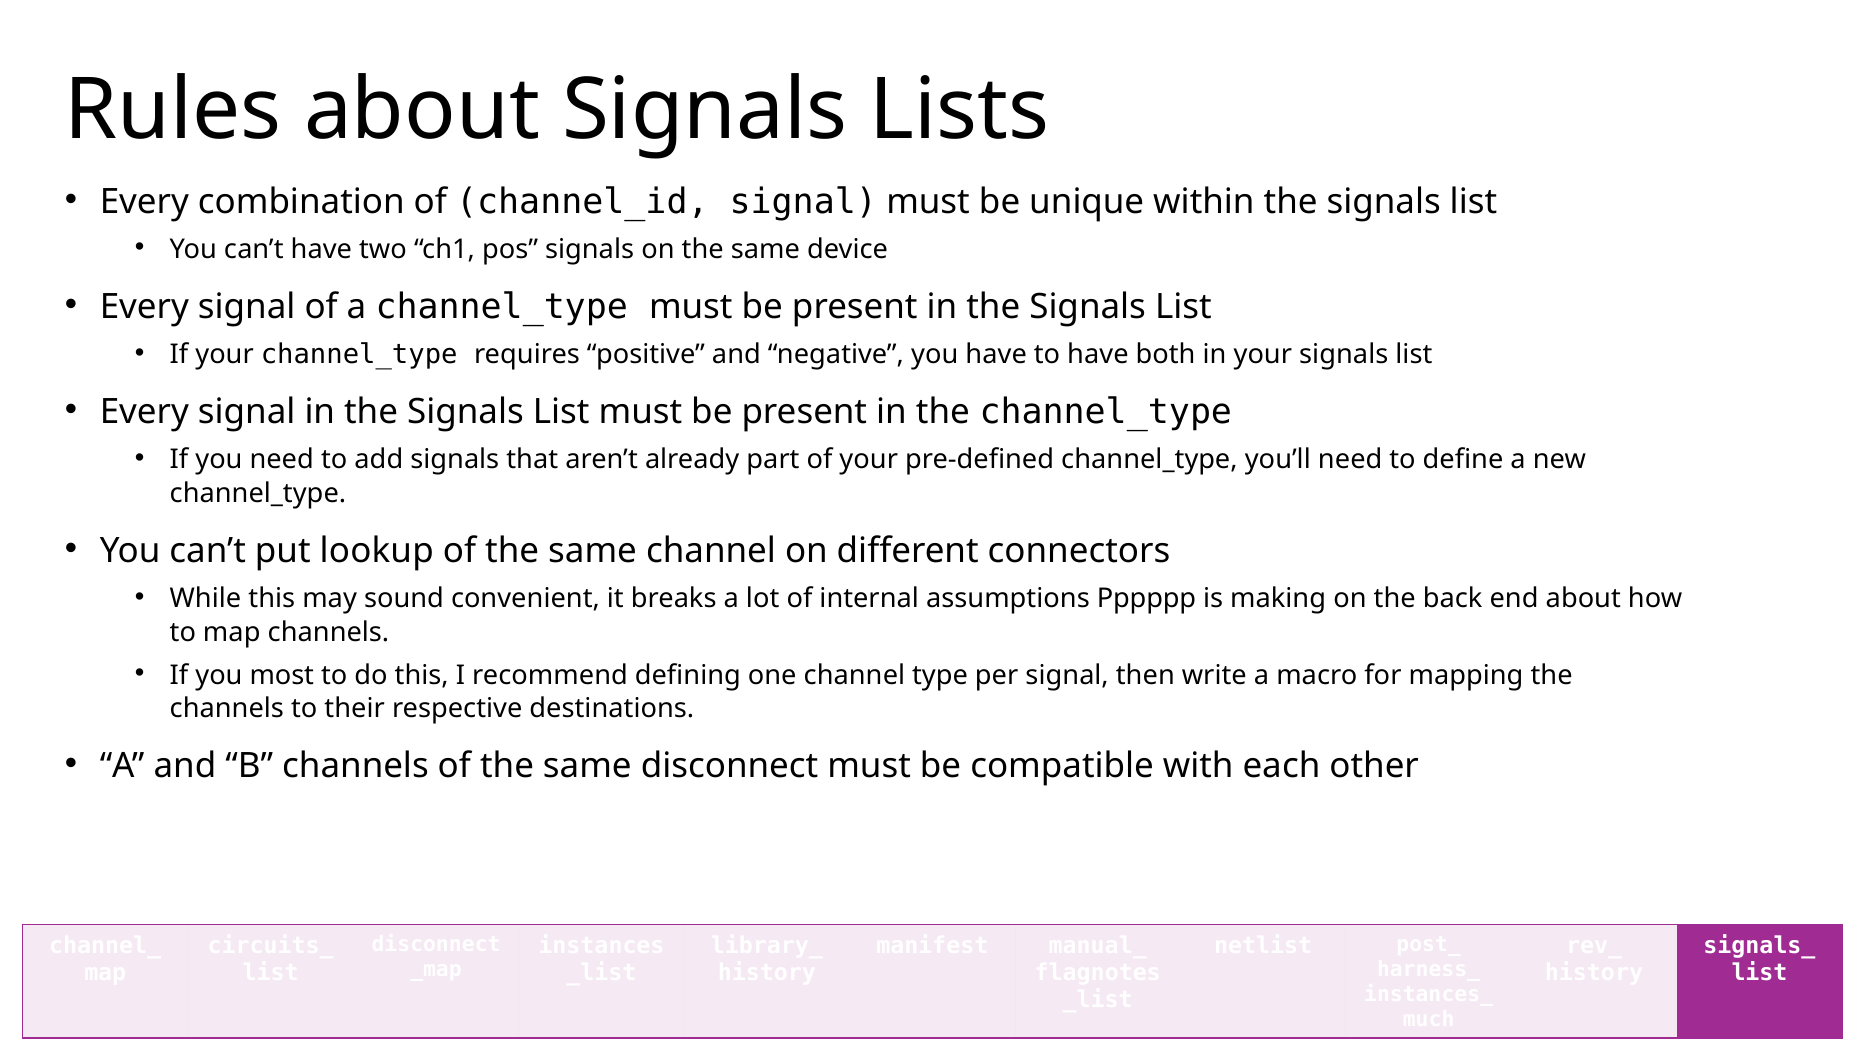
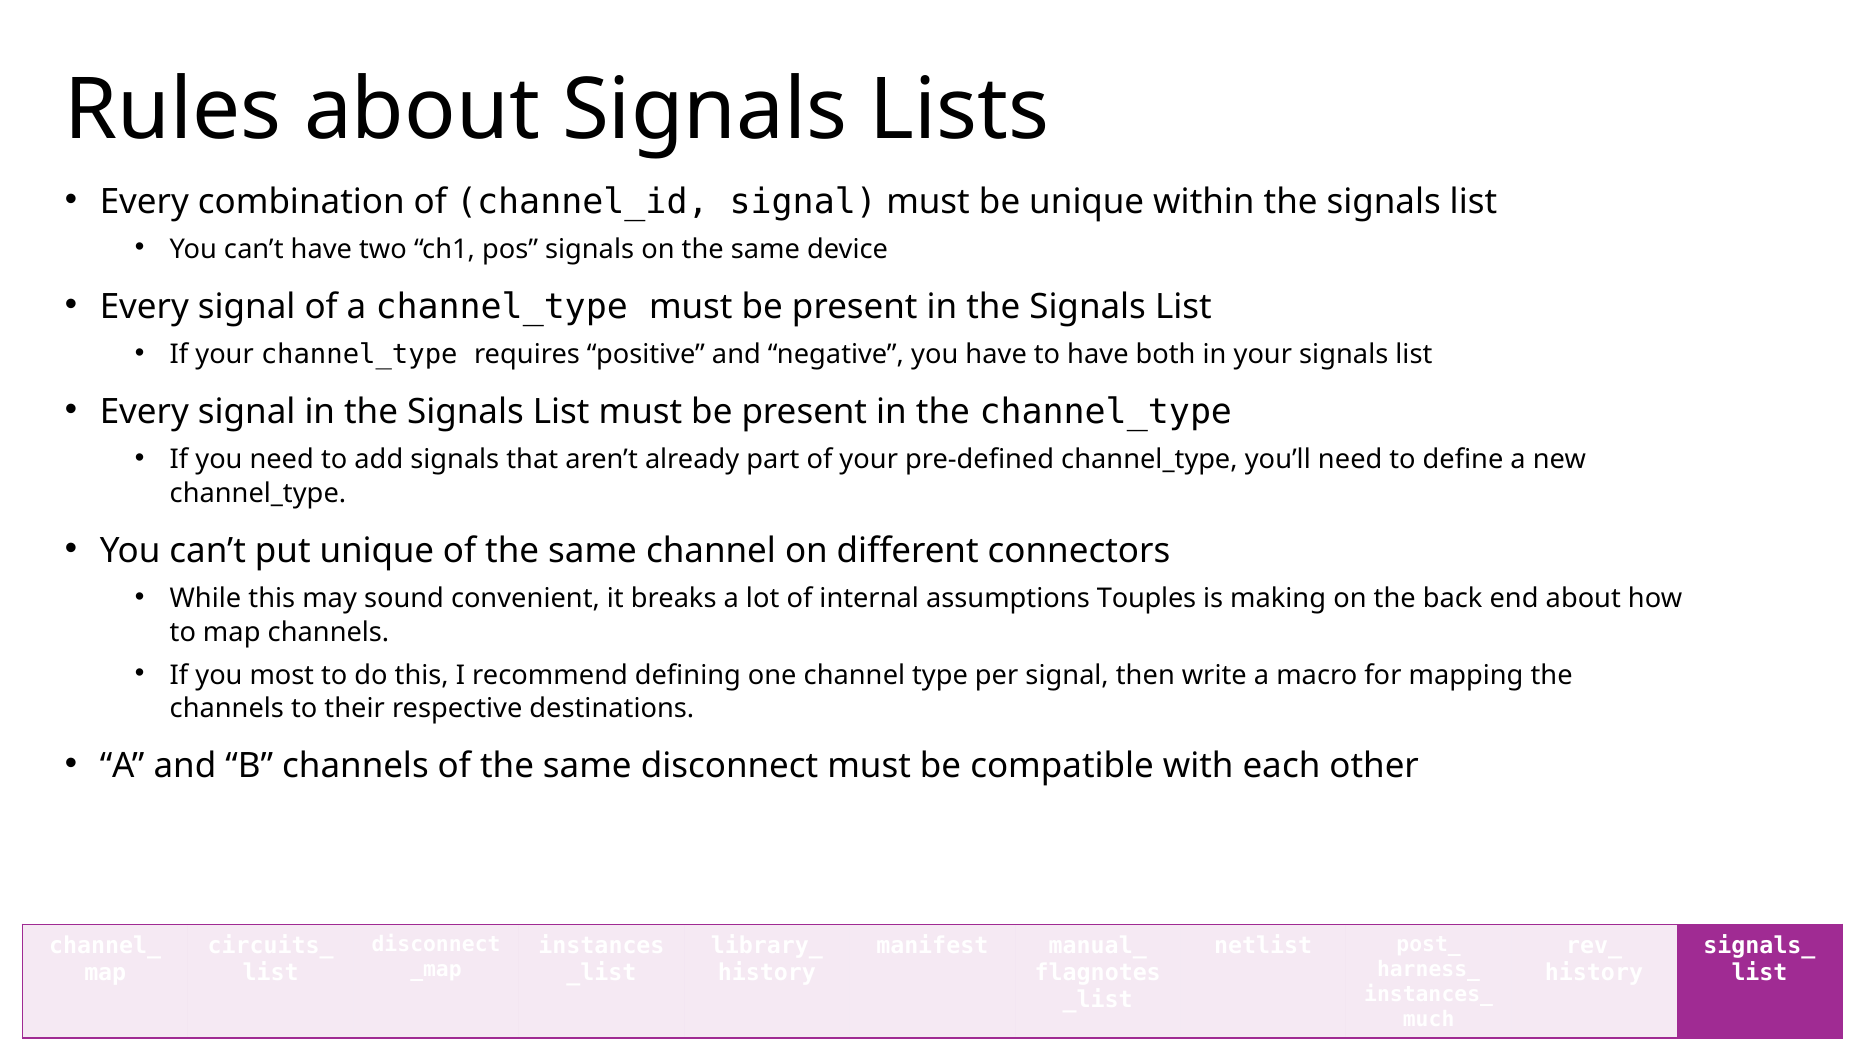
put lookup: lookup -> unique (377, 551)
Pppppp: Pppppp -> Touples (1147, 599)
